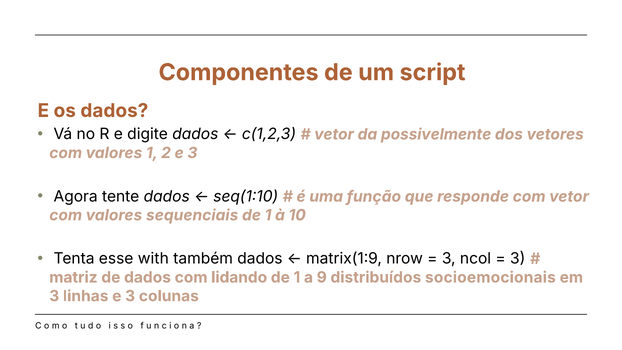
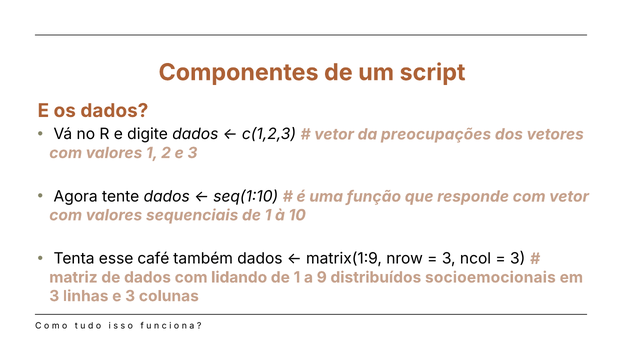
possivelmente: possivelmente -> preocupações (436, 134)
with: with -> café (153, 259)
